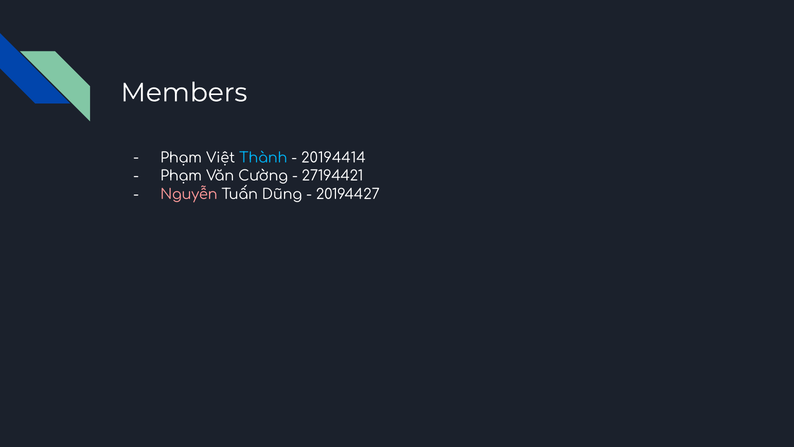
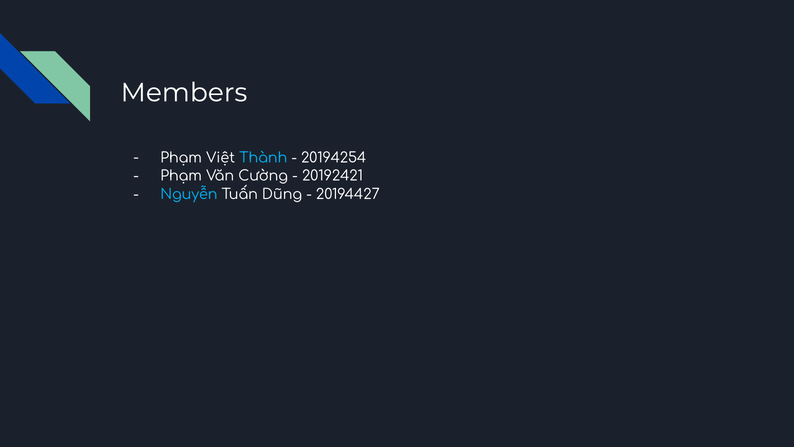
20194414: 20194414 -> 20194254 (334, 158)
27194421: 27194421 -> 20192421 (332, 176)
Nguyễn colour: pink -> light blue (189, 194)
